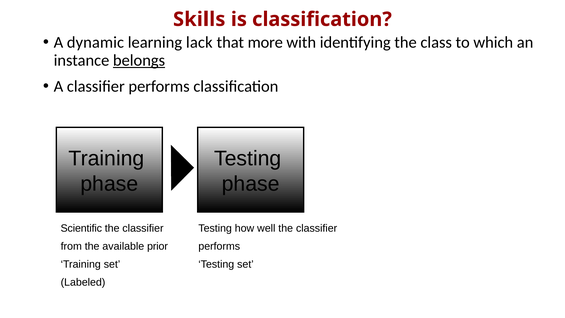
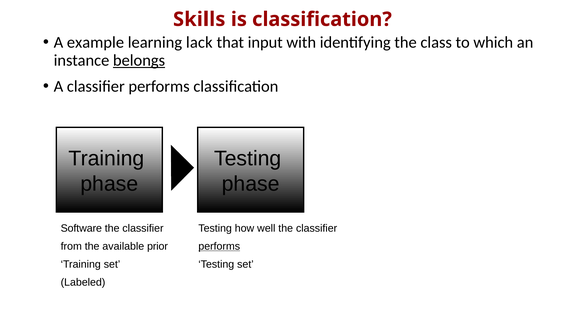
dynamic: dynamic -> example (95, 42)
more: more -> input (265, 42)
Scientific: Scientific -> Software (81, 228)
performs underline: none -> present (219, 246)
